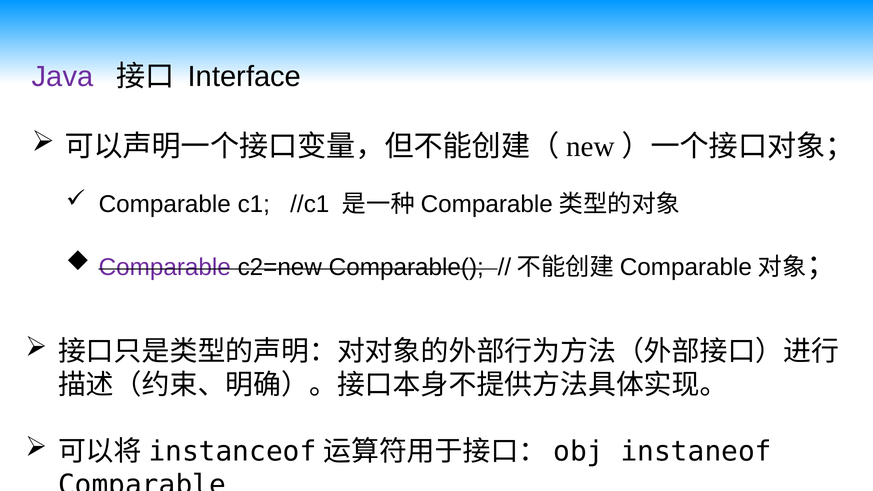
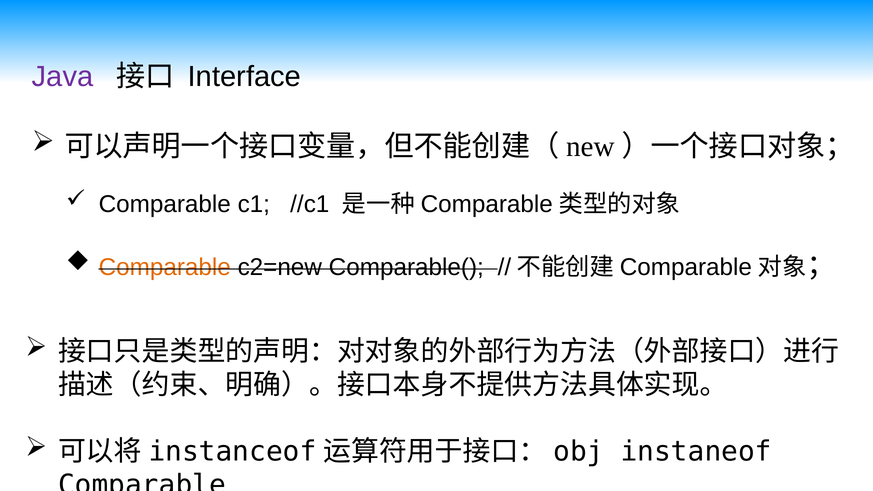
Comparable colour: purple -> orange (165, 267)
